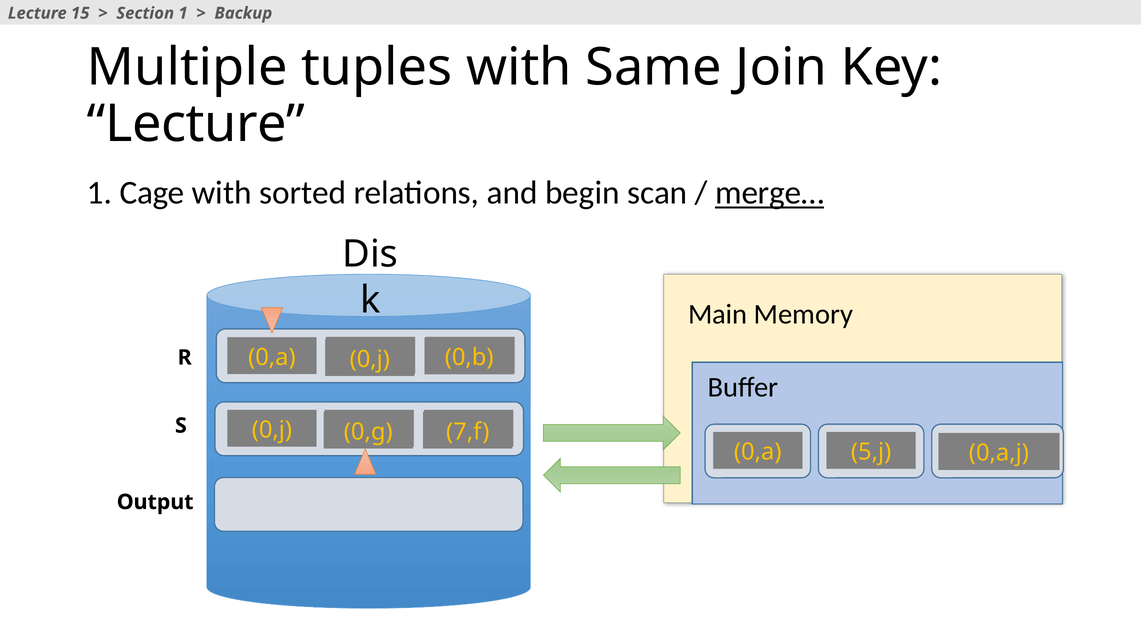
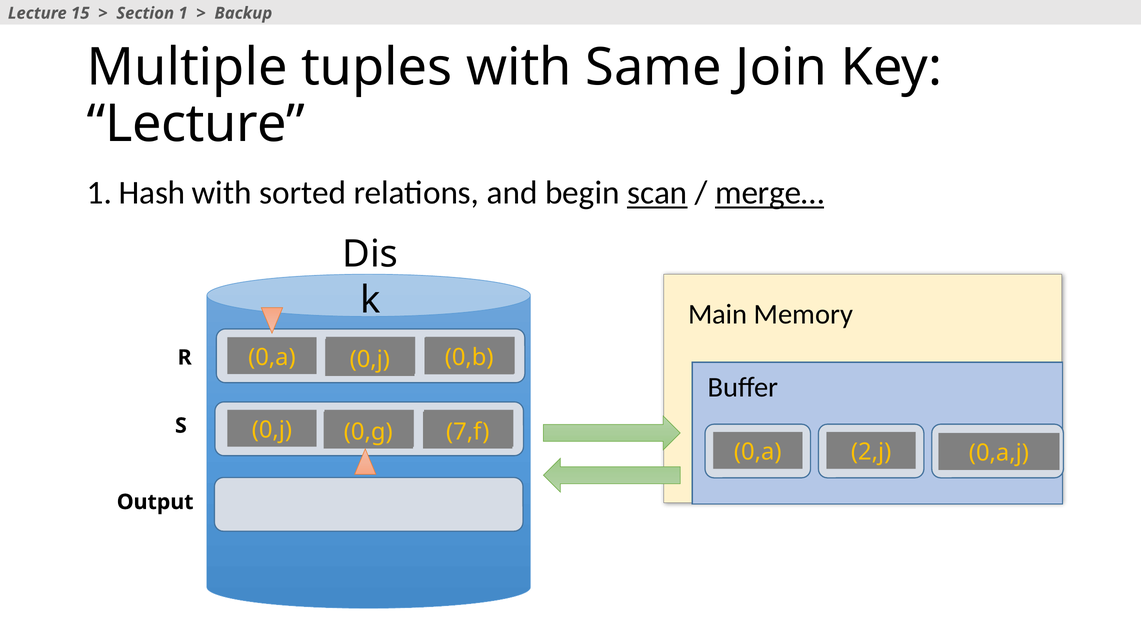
Cage: Cage -> Hash (152, 193)
scan underline: none -> present (657, 193)
5,j: 5,j -> 2,j (871, 452)
